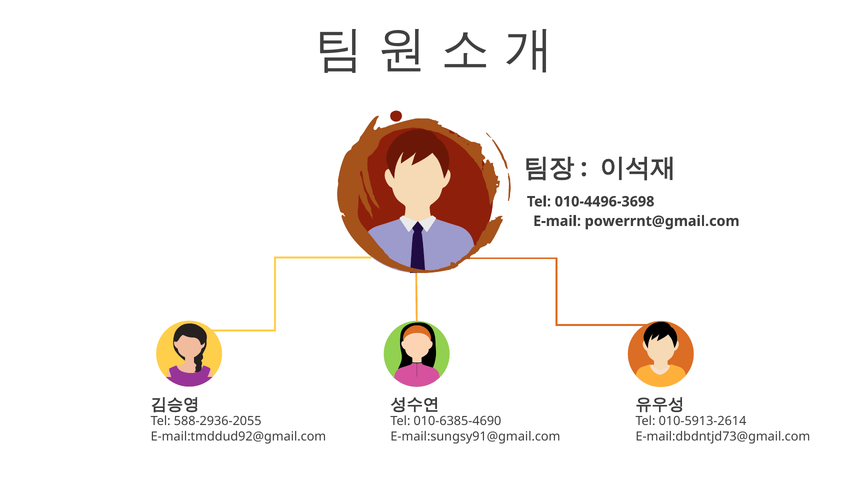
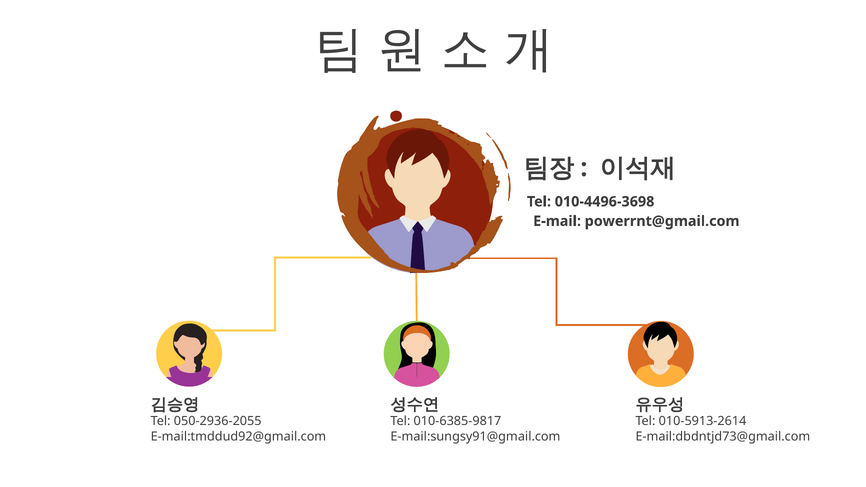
588-2936-2055: 588-2936-2055 -> 050-2936-2055 (218, 421)
010-6385-4690: 010-6385-4690 -> 010-6385-9817 (457, 421)
